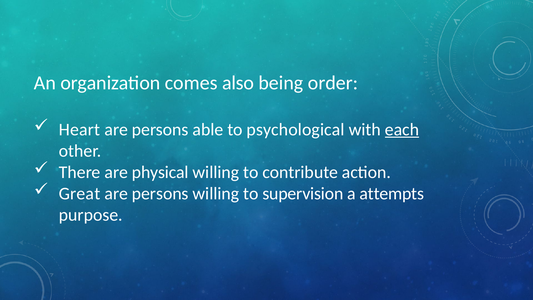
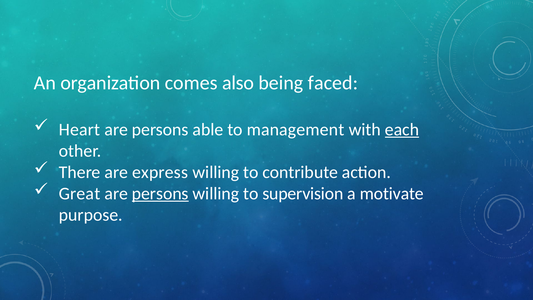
order: order -> faced (333, 83)
psychological: psychological -> management (296, 129)
physical: physical -> express (160, 172)
persons underline: none -> present (160, 193)
attempts: attempts -> motivate (392, 193)
